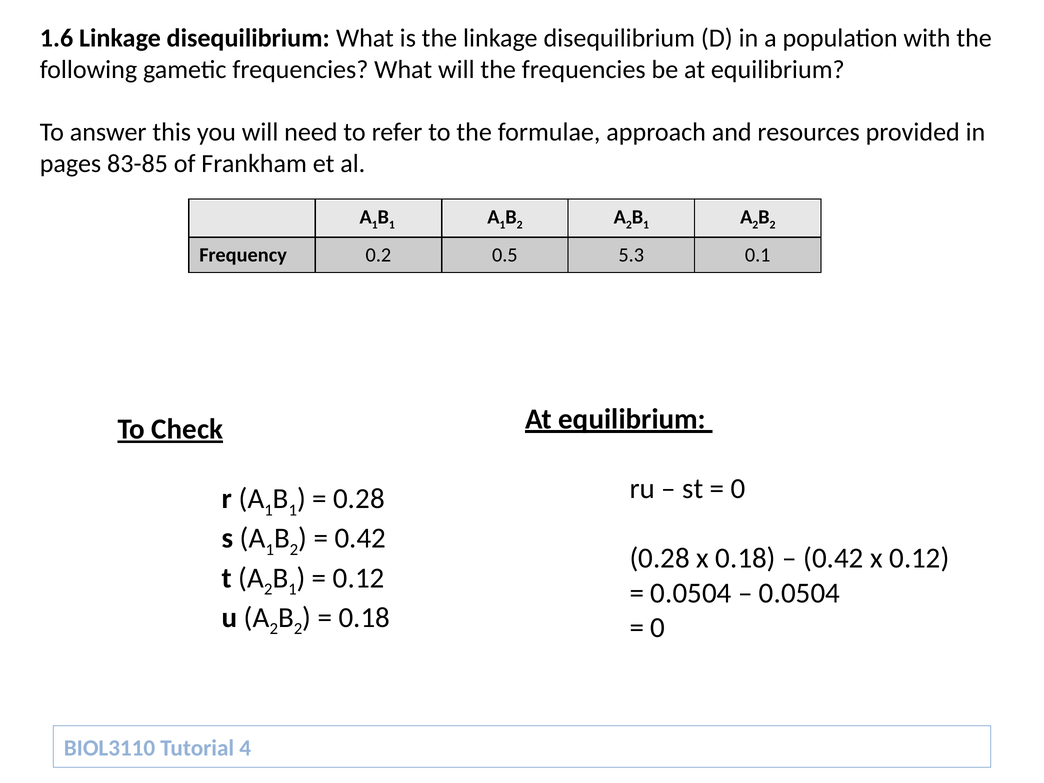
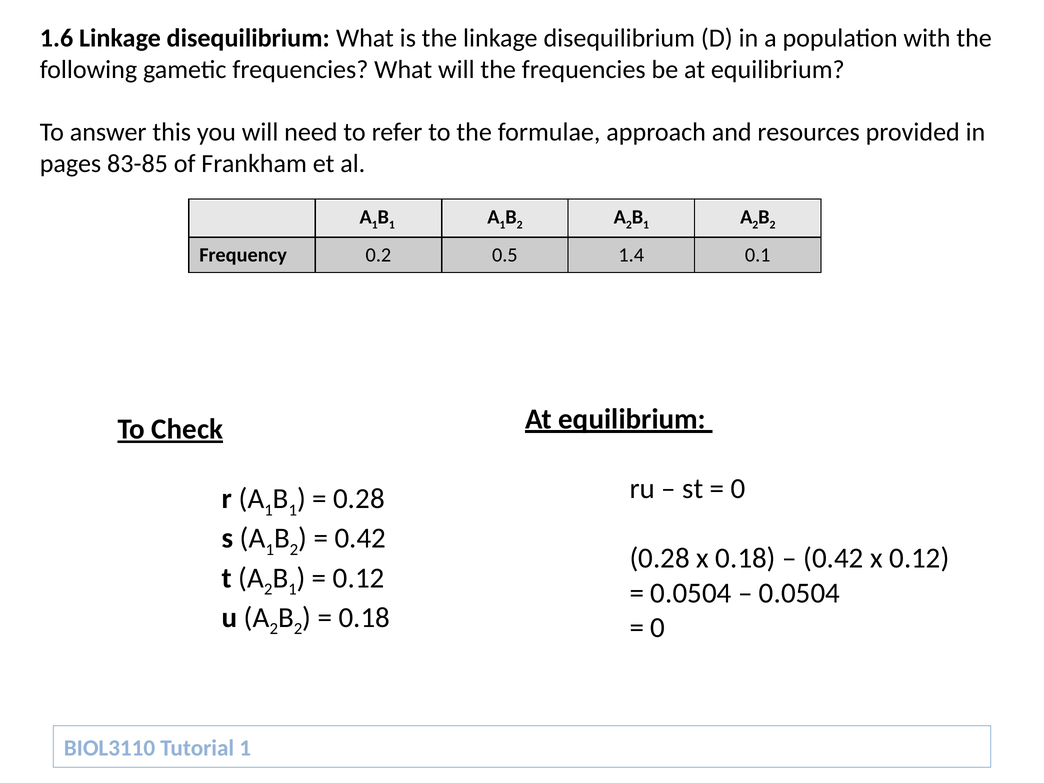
5.3: 5.3 -> 1.4 (631, 255)
Tutorial 4: 4 -> 1 (245, 748)
